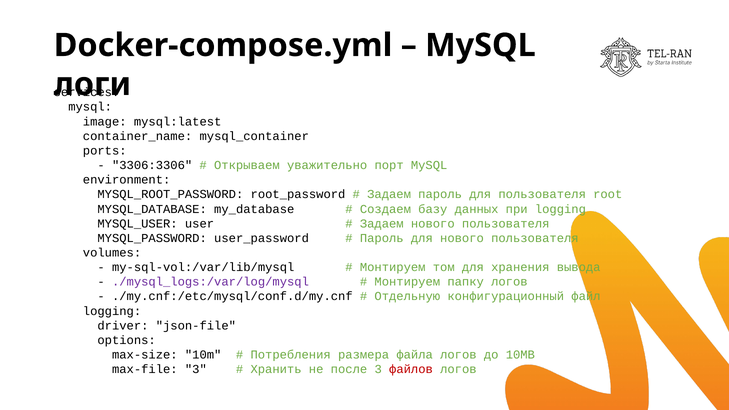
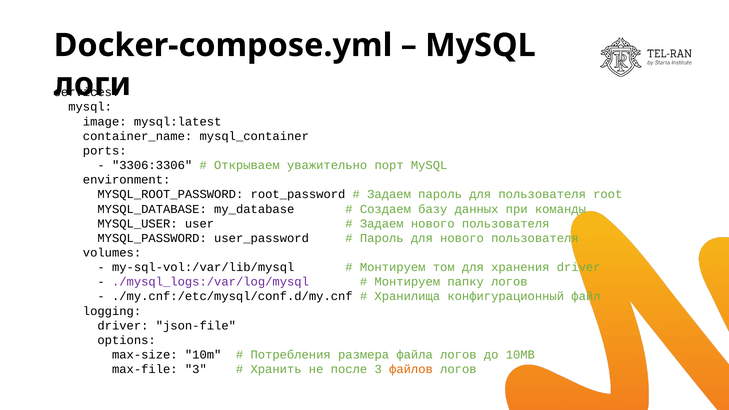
при logging: logging -> команды (560, 209)
хранения вывода: вывода -> driver (579, 267)
Отдельную: Отдельную -> Хранилища (407, 297)
файлов colour: red -> orange (411, 369)
